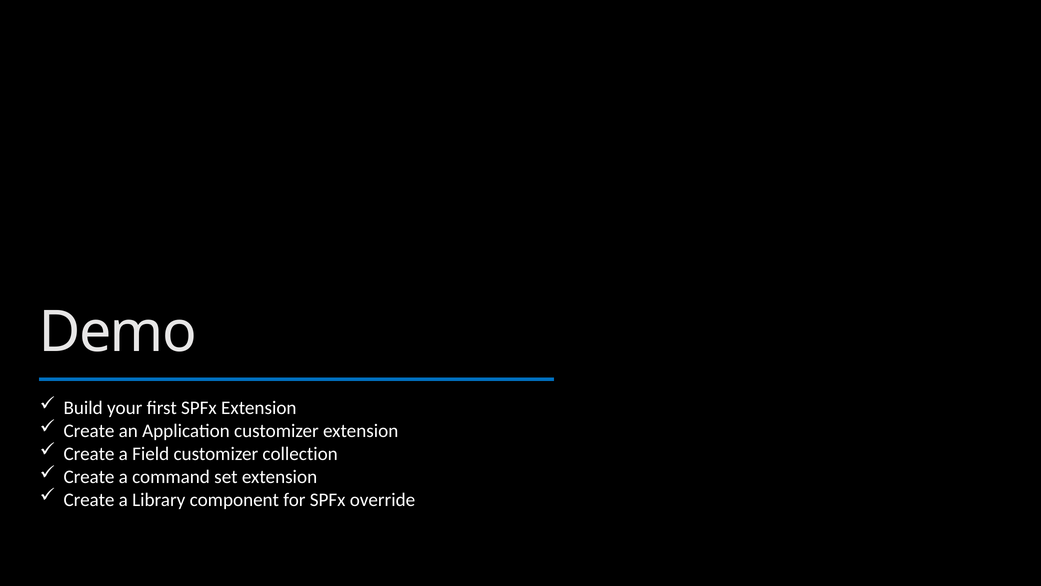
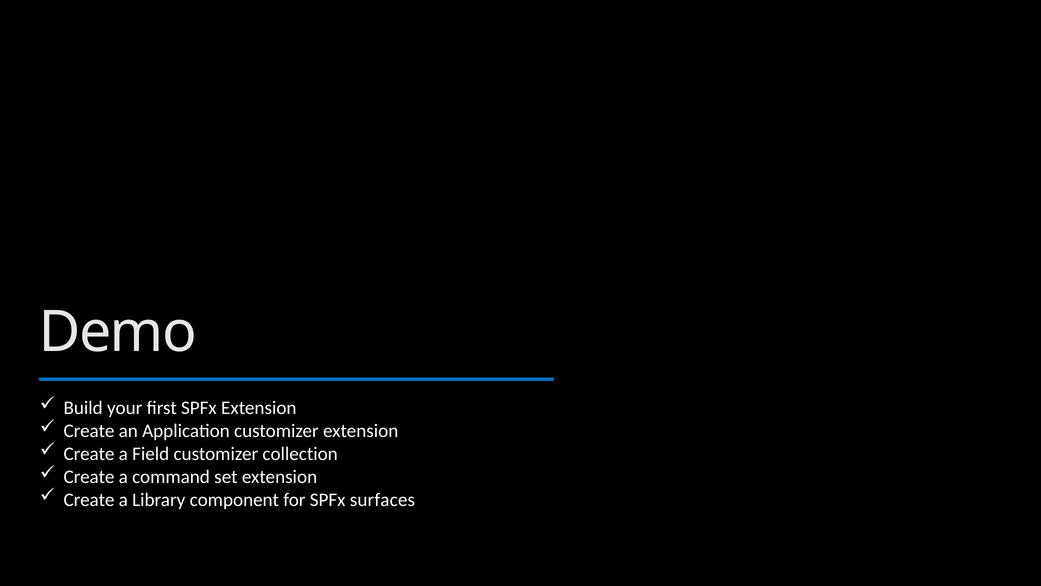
override: override -> surfaces (382, 499)
